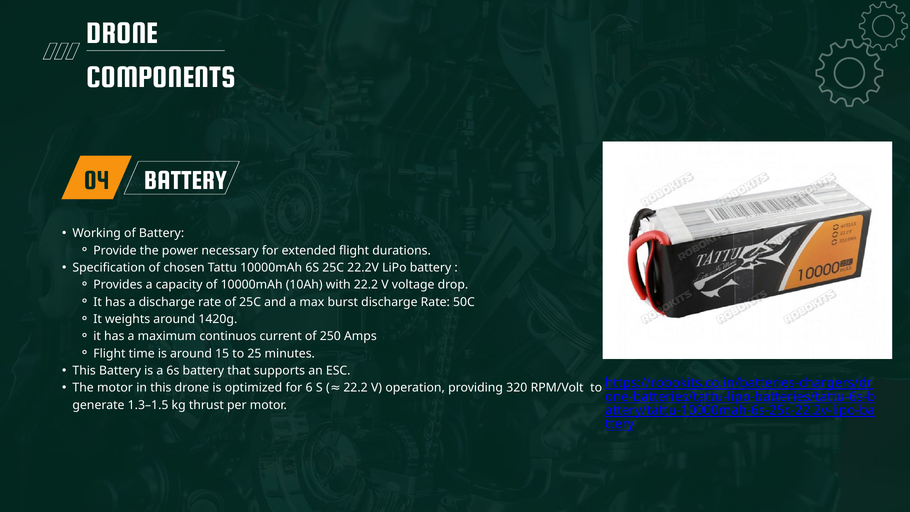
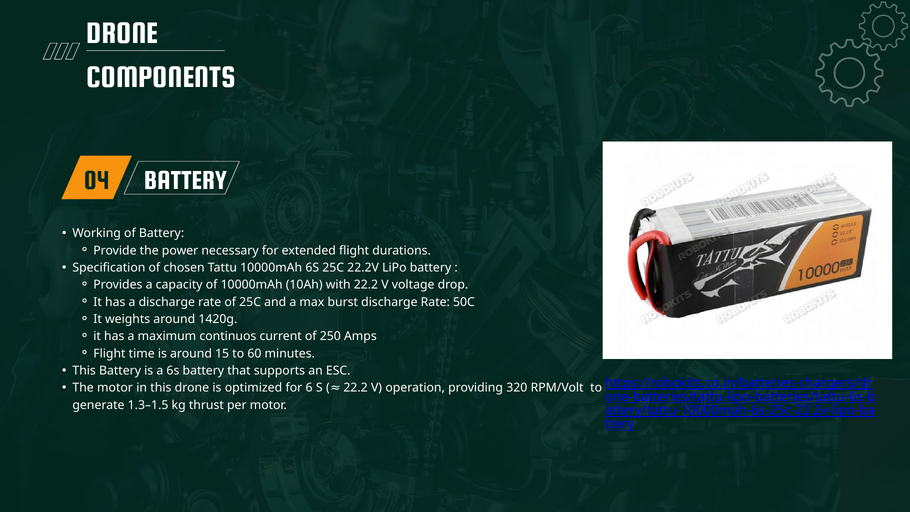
25: 25 -> 60 (254, 353)
